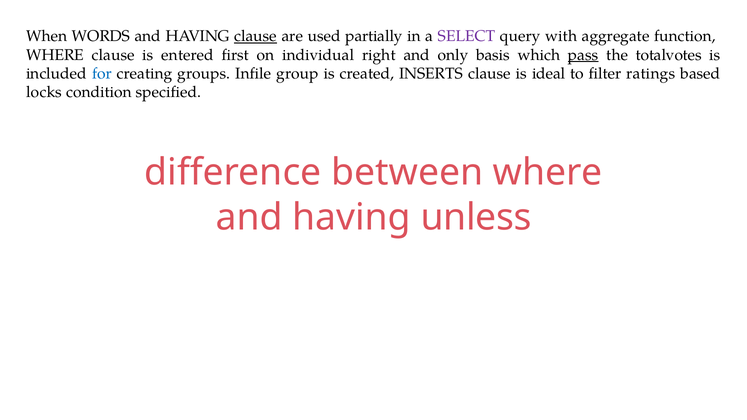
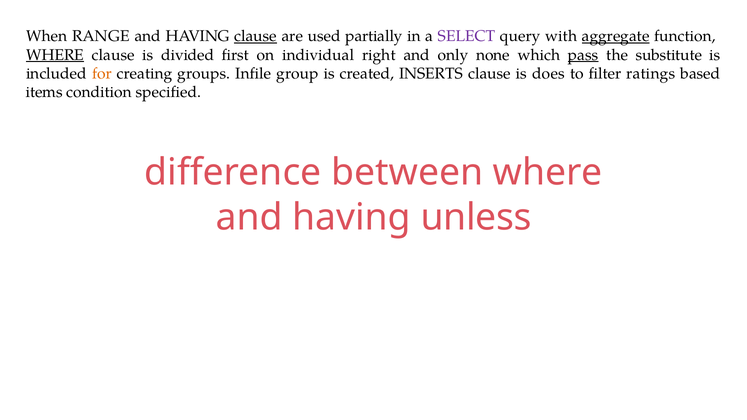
WORDS: WORDS -> RANGE (101, 36)
aggregate underline: none -> present (616, 36)
WHERE underline: none -> present (55, 55)
entered: entered -> divided (188, 55)
basis: basis -> none (493, 55)
totalvotes: totalvotes -> substitute (669, 55)
for colour: blue -> orange (102, 74)
ideal: ideal -> does (548, 74)
locks: locks -> items (44, 92)
